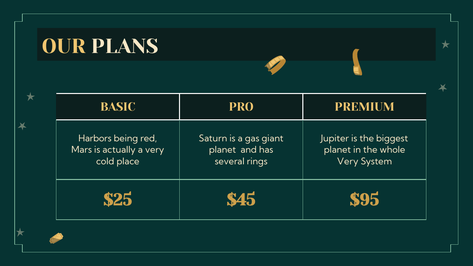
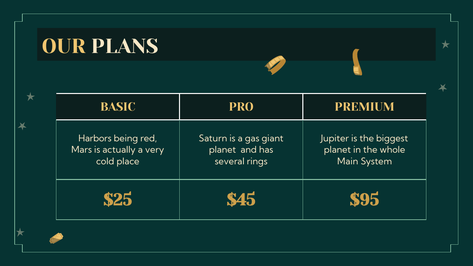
Very: Very -> Main (348, 161)
